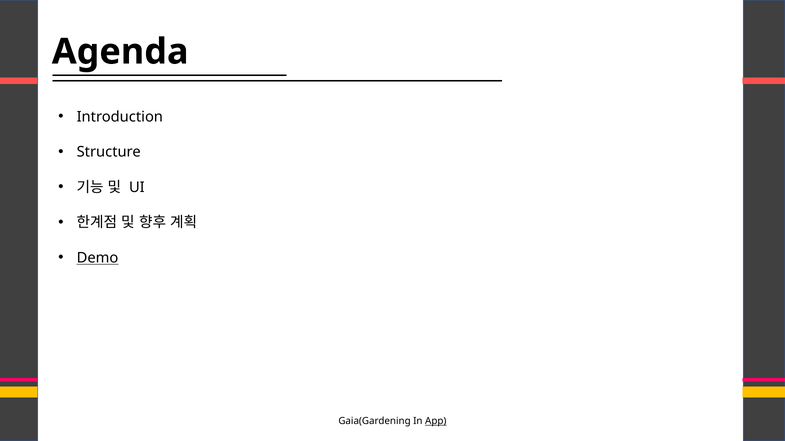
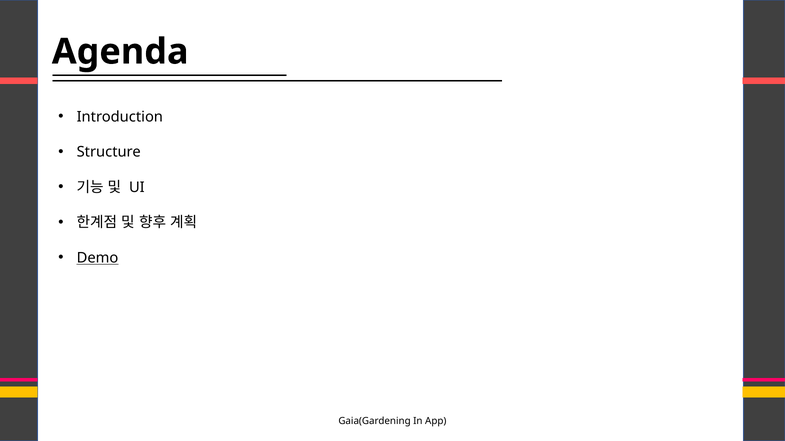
App underline: present -> none (436, 422)
